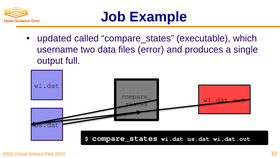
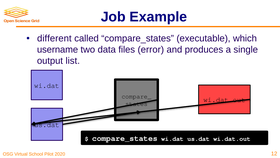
updated: updated -> different (54, 38)
full: full -> list (73, 61)
